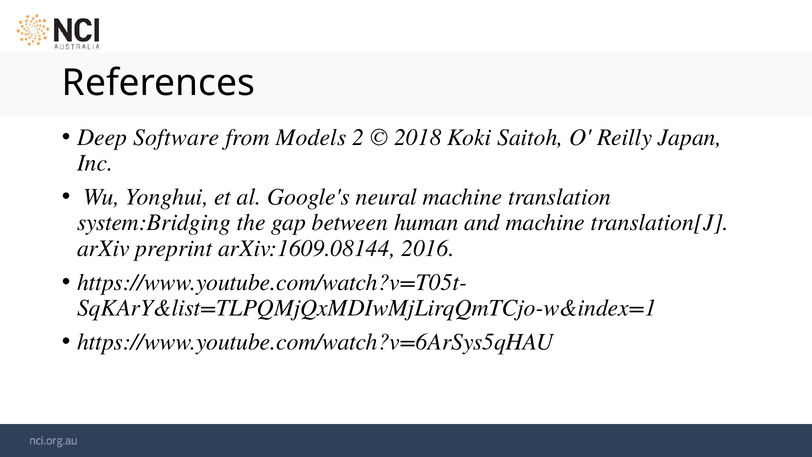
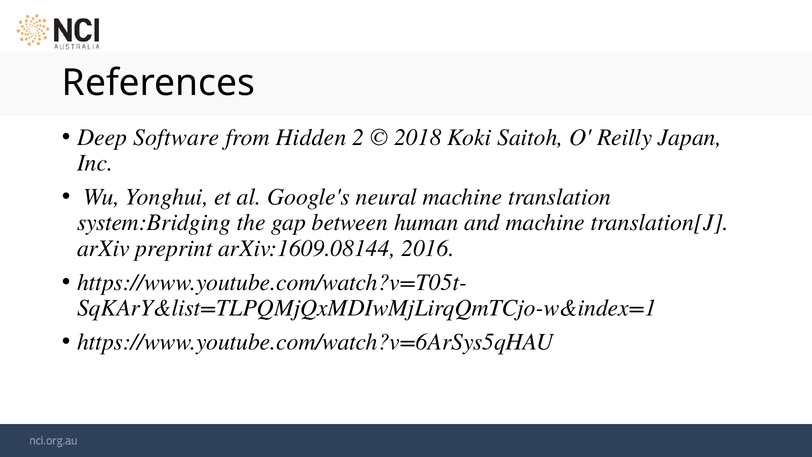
Models: Models -> Hidden (311, 137)
